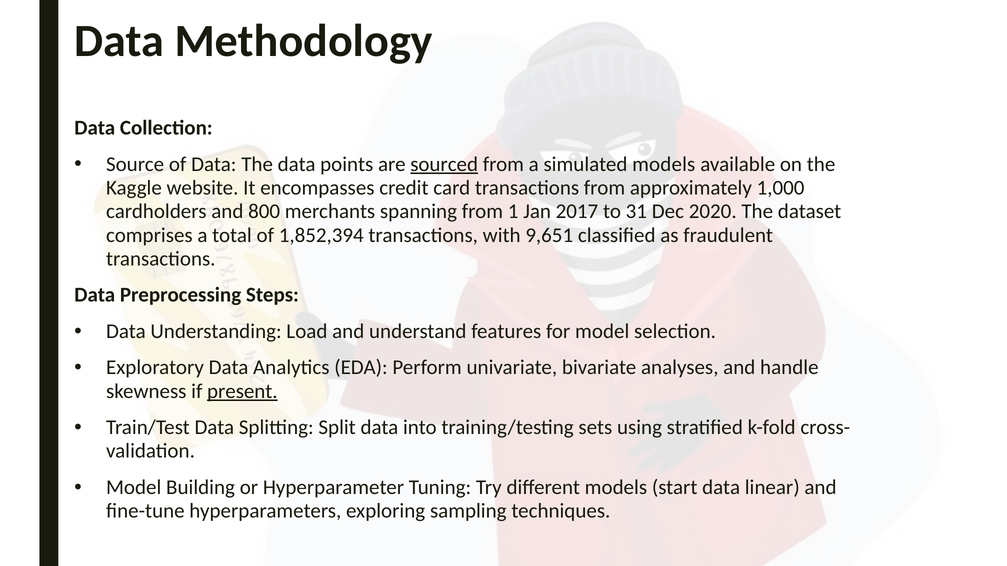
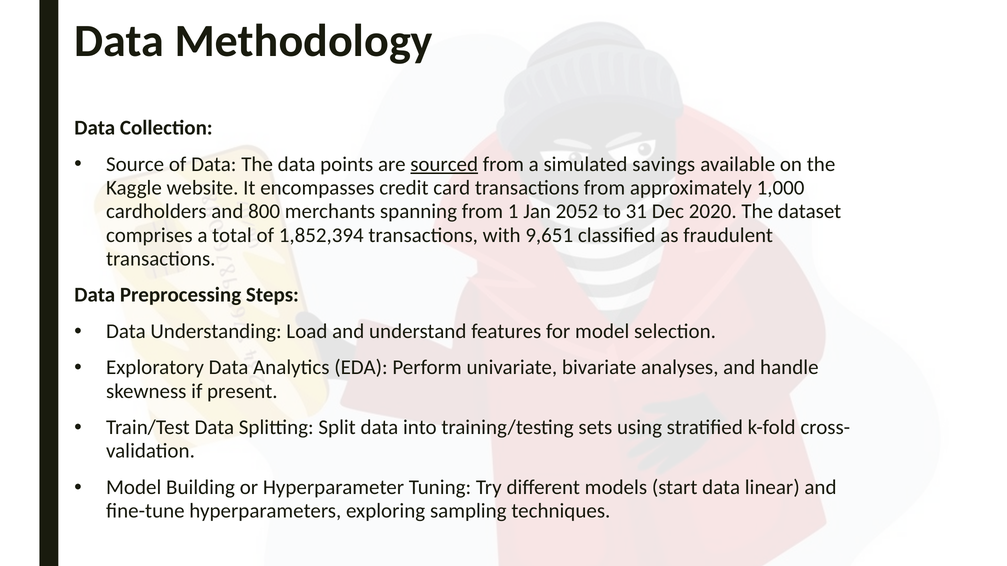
simulated models: models -> savings (664, 164)
2017: 2017 -> 2052 (577, 212)
present underline: present -> none (242, 391)
